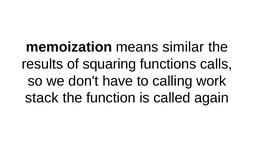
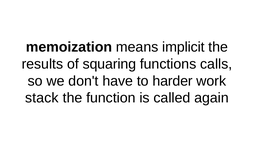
similar: similar -> implicit (183, 47)
calling: calling -> harder (173, 81)
